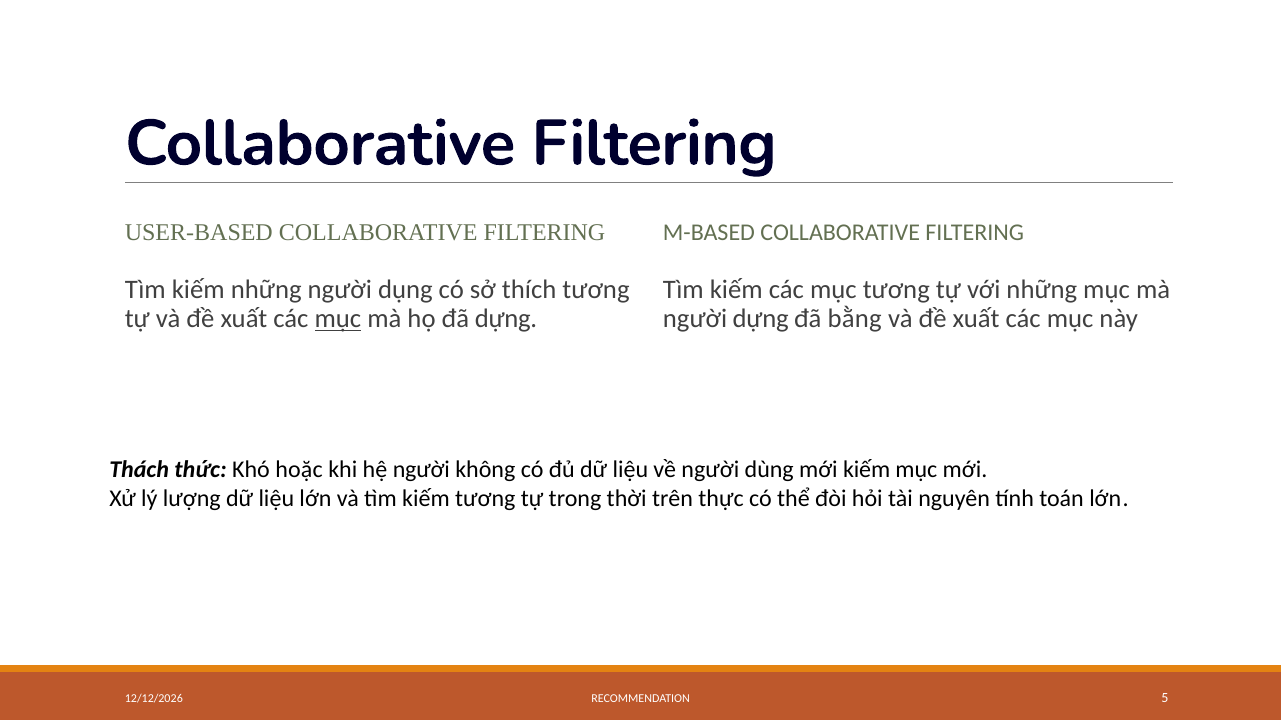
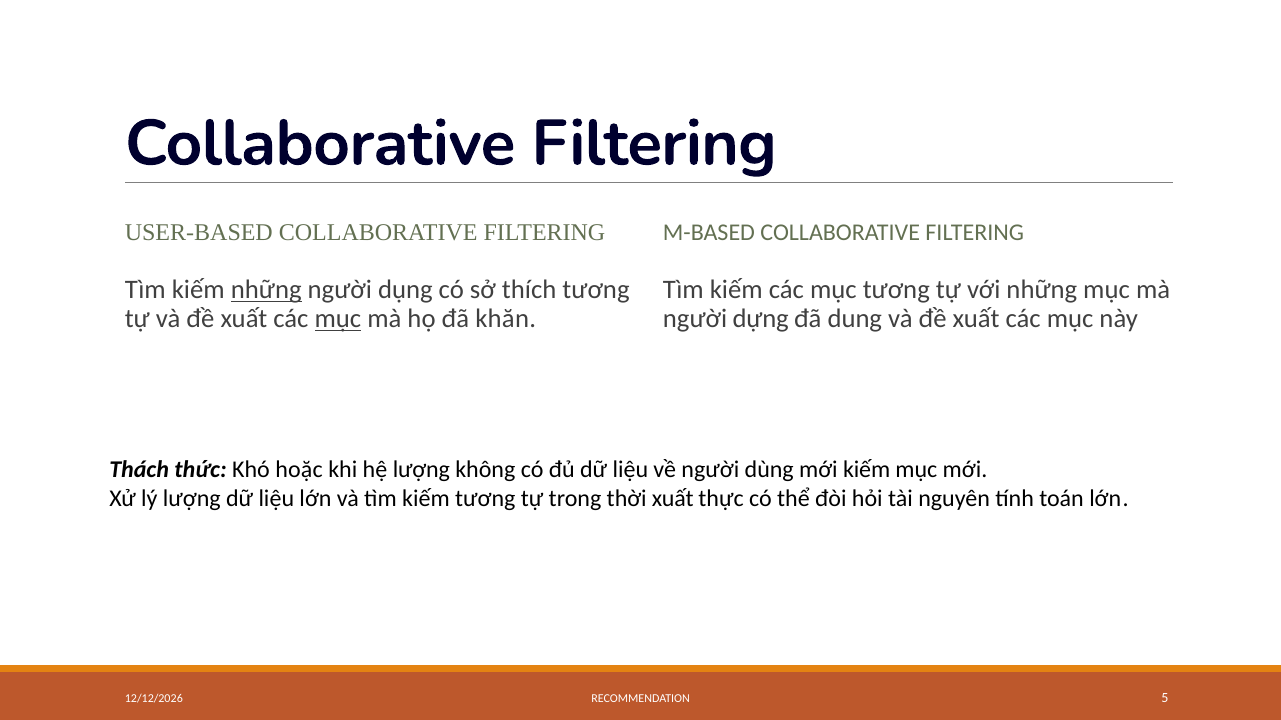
những underline: none -> present (266, 290)
đã dựng: dựng -> khăn (506, 319)
bằng: bằng -> dung (855, 319)
hệ người: người -> lượng (421, 470)
thời trên: trên -> xuất (673, 499)
